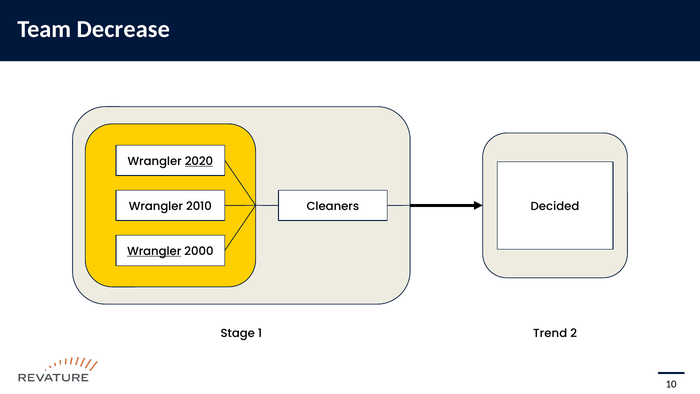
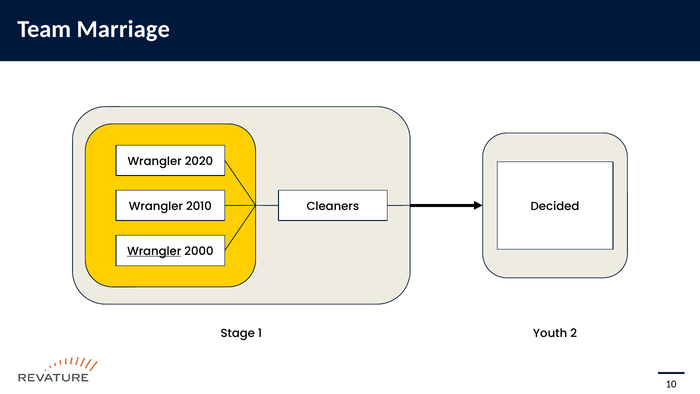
Decrease: Decrease -> Marriage (123, 29)
2020 underline: present -> none (199, 161)
Trend: Trend -> Youth (550, 333)
